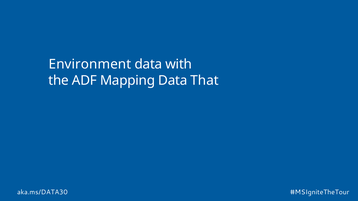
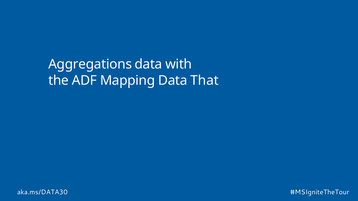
Environment: Environment -> Aggregations (90, 64)
